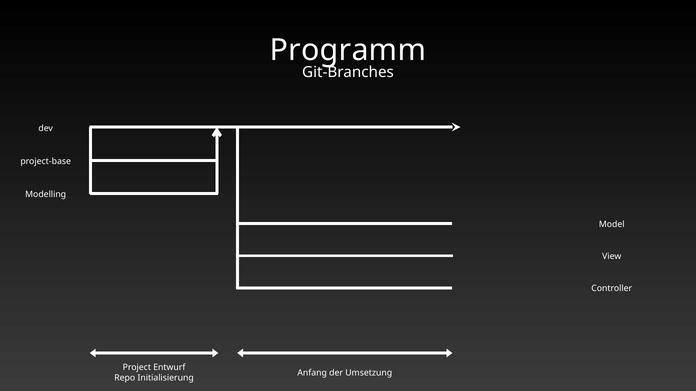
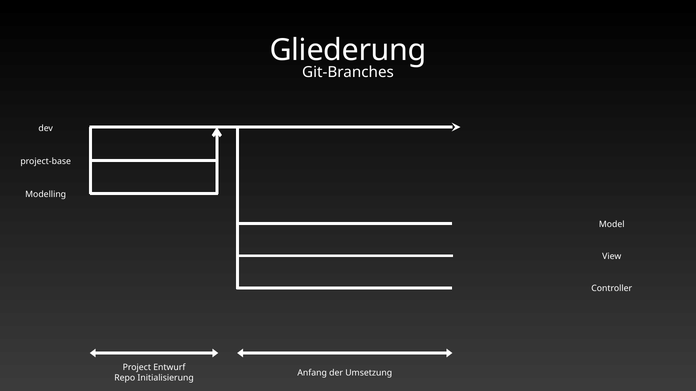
Programm: Programm -> Gliederung (348, 50)
